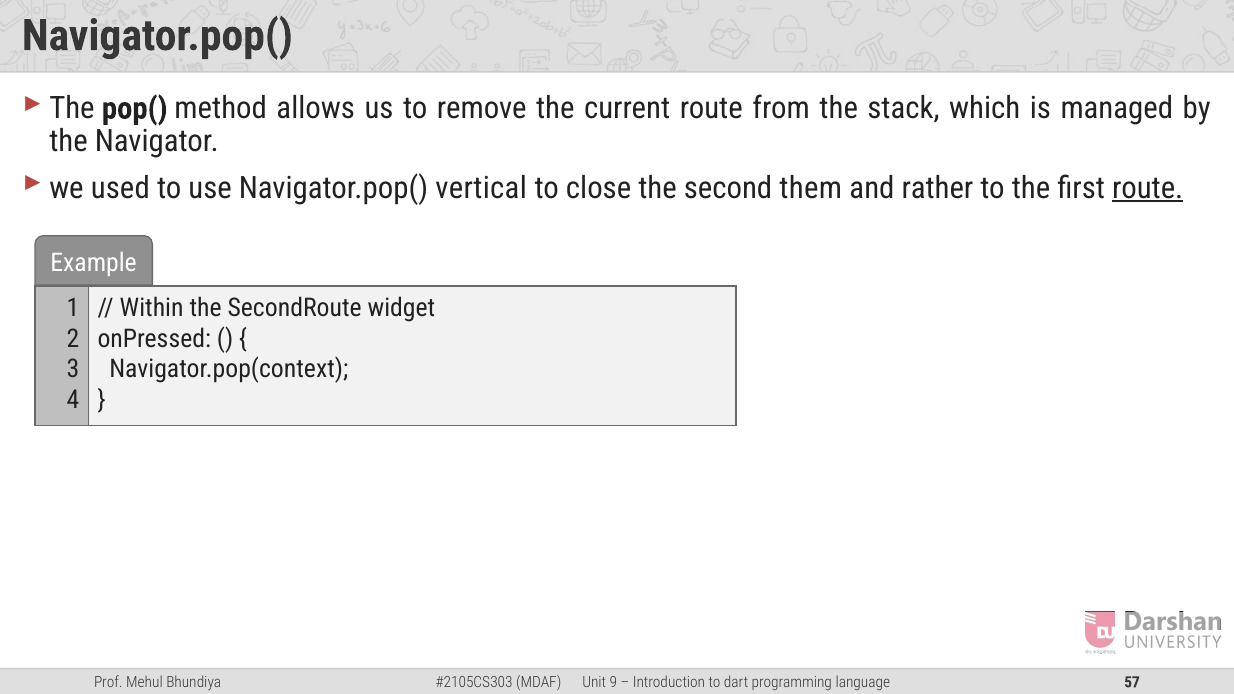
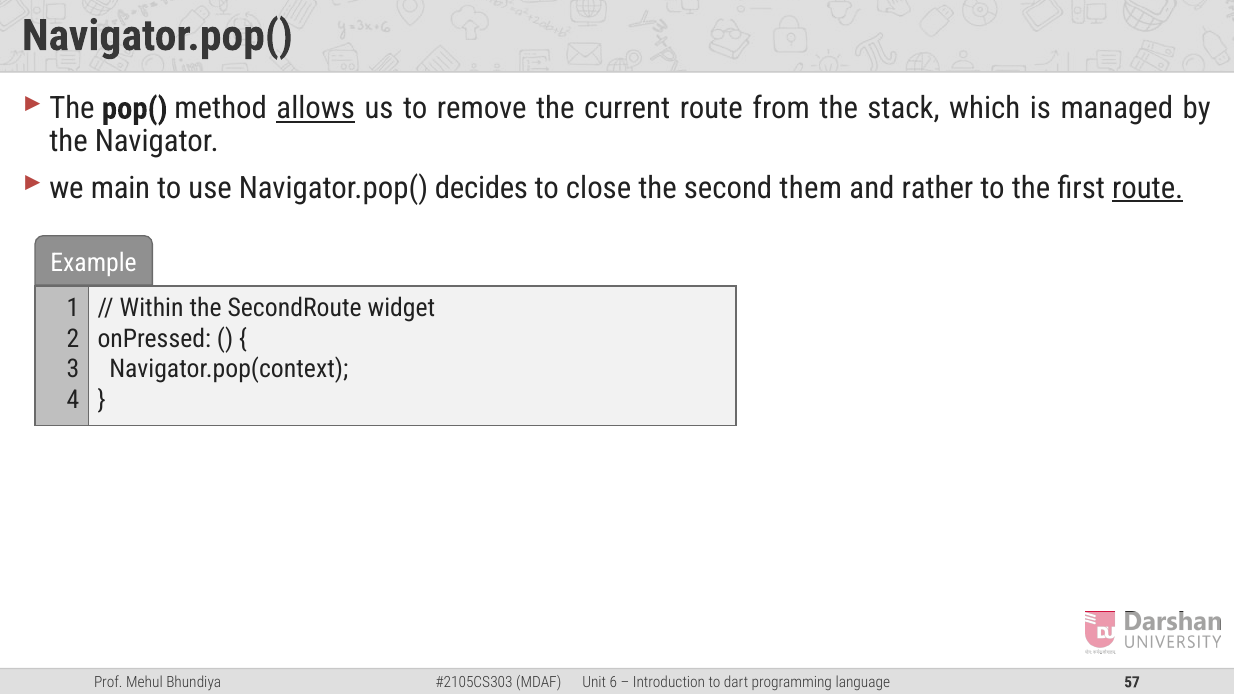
allows underline: none -> present (316, 108)
used: used -> main (120, 188)
vertical: vertical -> decides (481, 188)
9: 9 -> 6 (613, 682)
